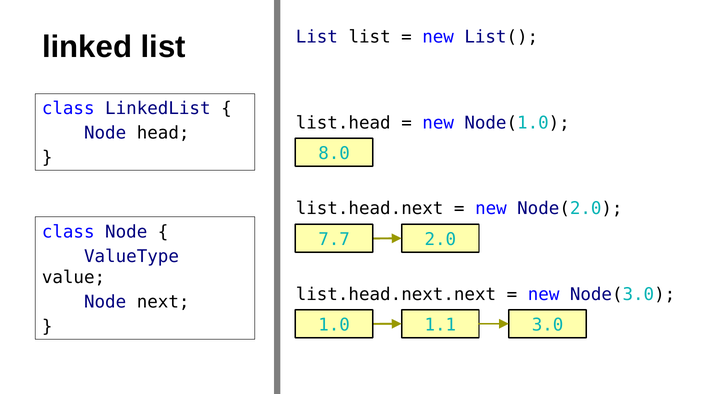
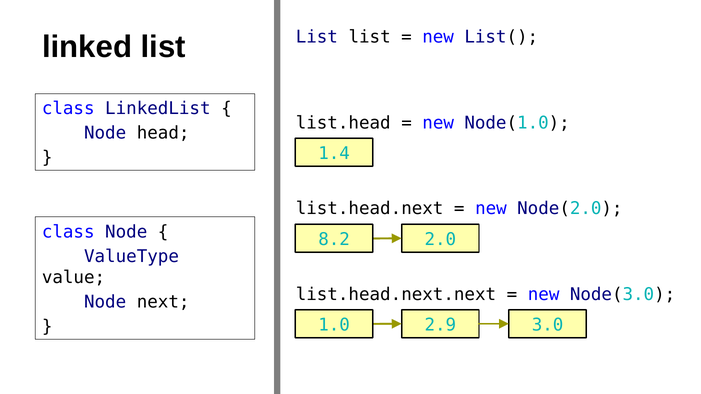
8.0: 8.0 -> 1.4 (334, 153)
7.7: 7.7 -> 8.2 (334, 240)
1.1: 1.1 -> 2.9 (440, 325)
